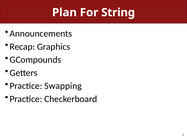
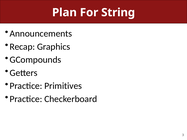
Swapping: Swapping -> Primitives (63, 86)
